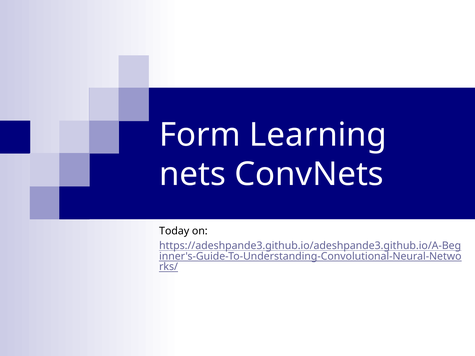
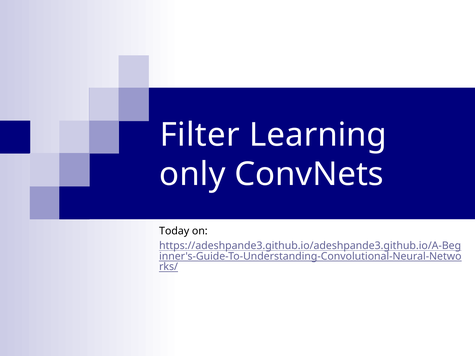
Form: Form -> Filter (200, 135)
nets: nets -> only (192, 174)
